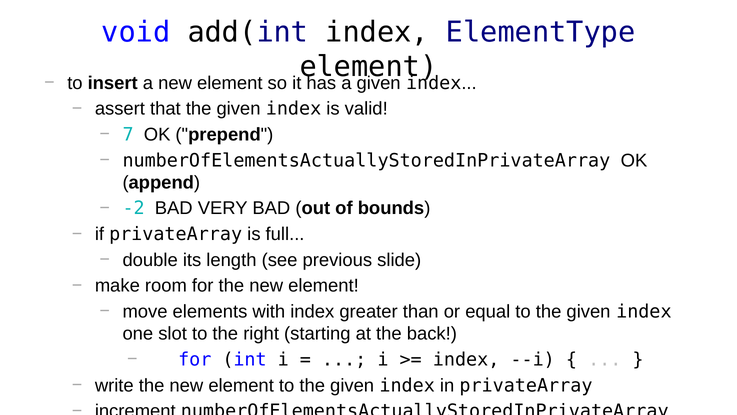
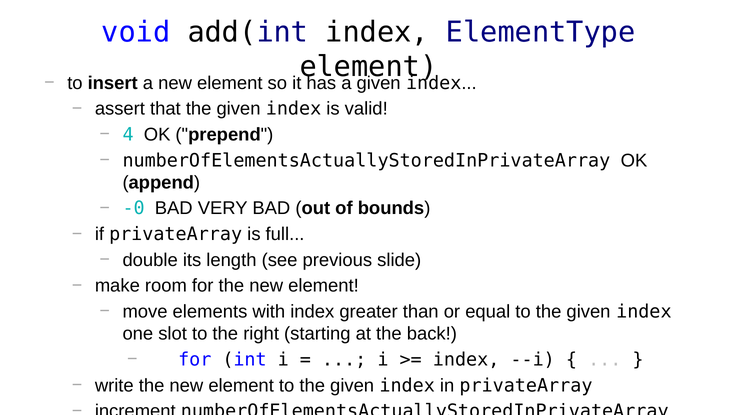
7: 7 -> 4 (128, 134)
-2: -2 -> -0 (134, 208)
